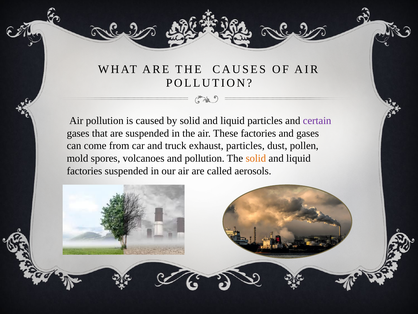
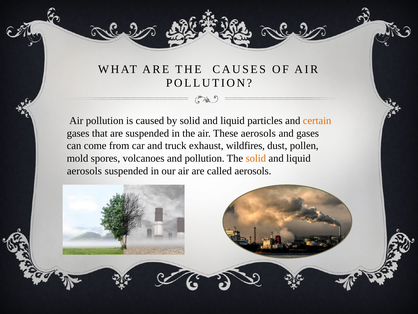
certain colour: purple -> orange (317, 121)
These factories: factories -> aerosols (258, 133)
exhaust particles: particles -> wildfires (245, 146)
factories: factories -> aerosols (84, 171)
